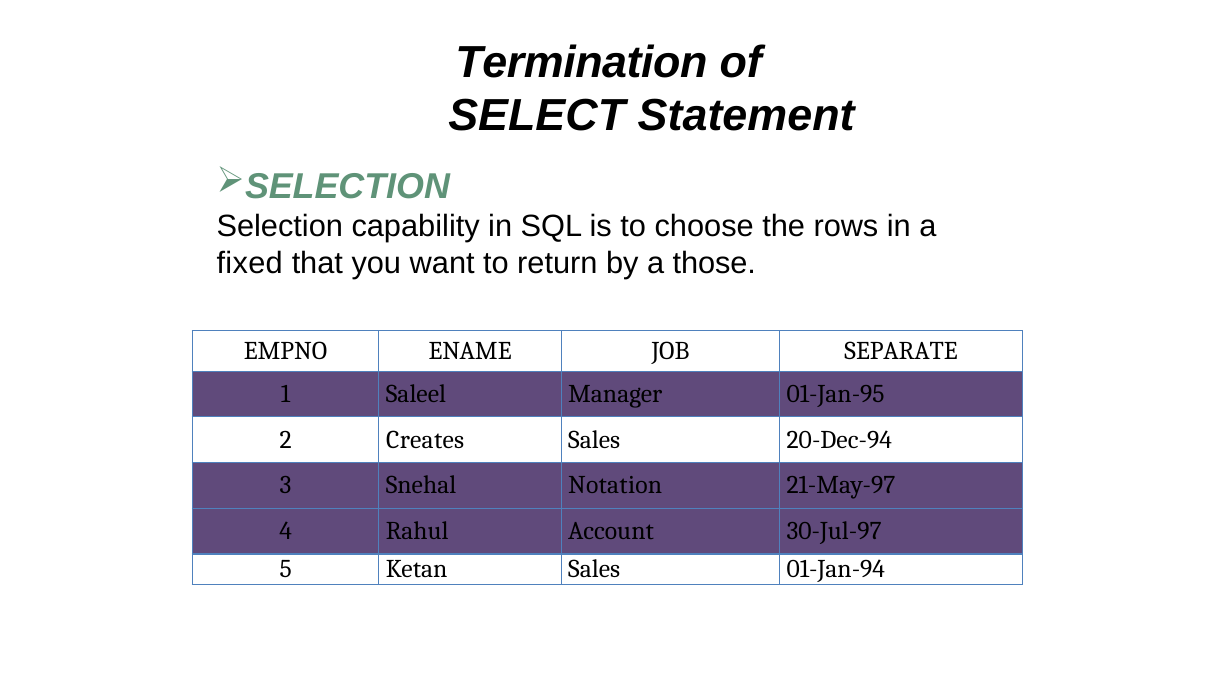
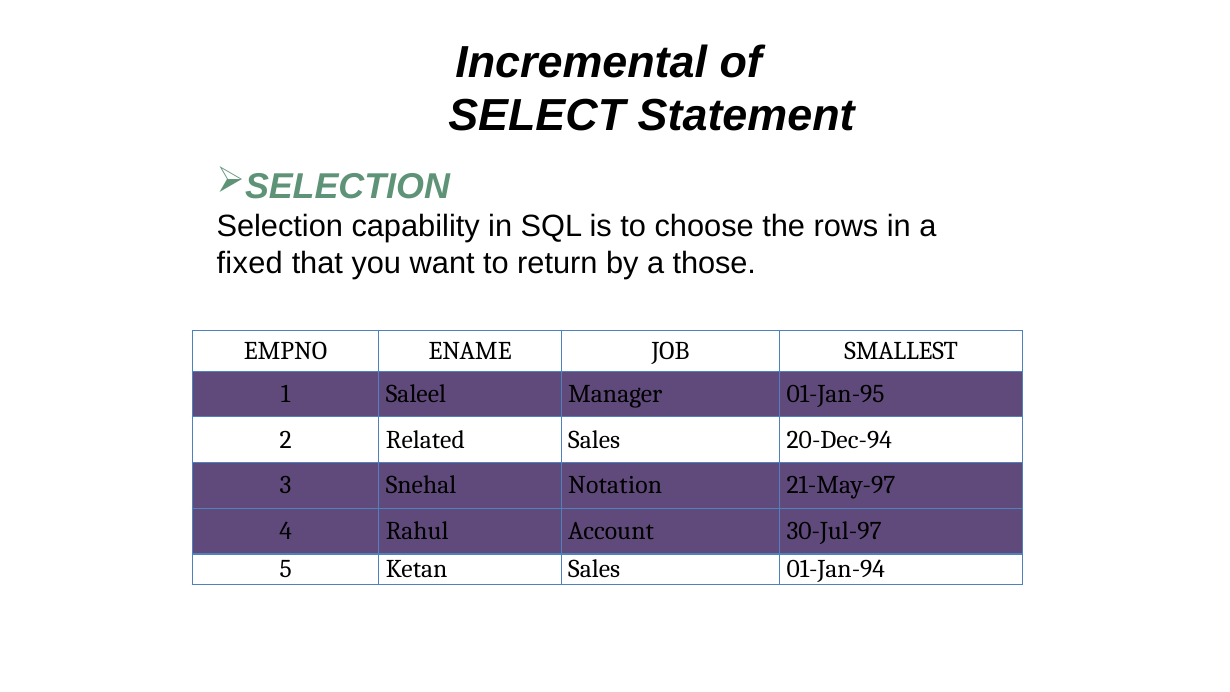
Termination: Termination -> Incremental (581, 62)
SEPARATE: SEPARATE -> SMALLEST (901, 351)
Creates: Creates -> Related (425, 440)
